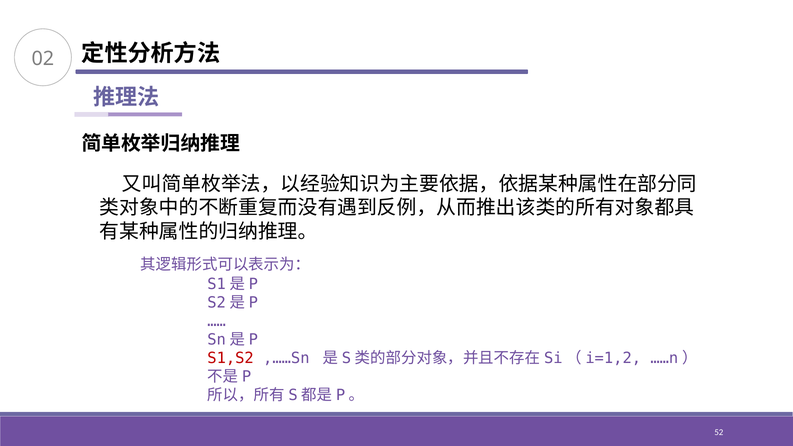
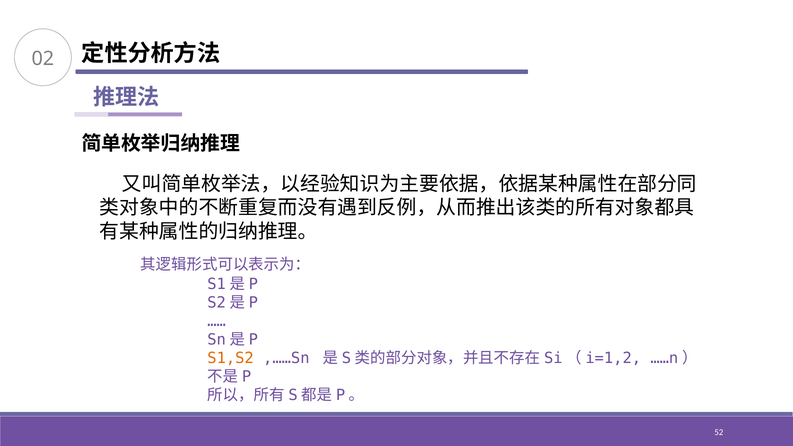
S1,S2 colour: red -> orange (231, 358)
